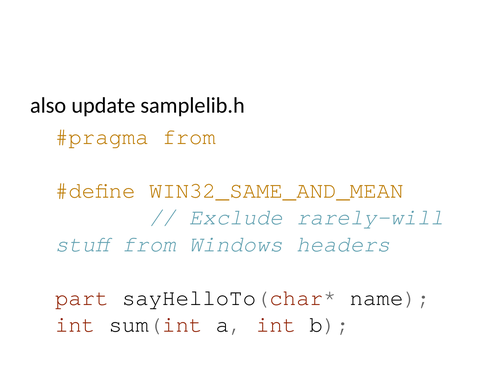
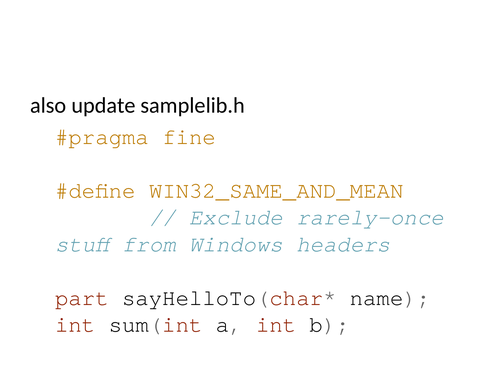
from: from -> fine (189, 137)
rarely-will: rarely-will -> rarely-once (370, 217)
